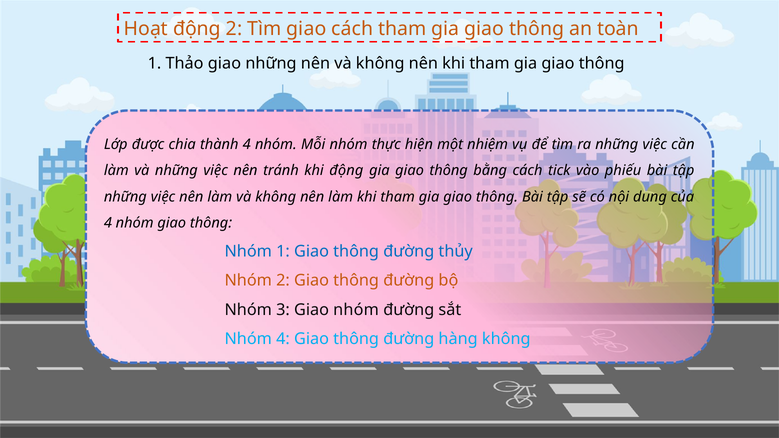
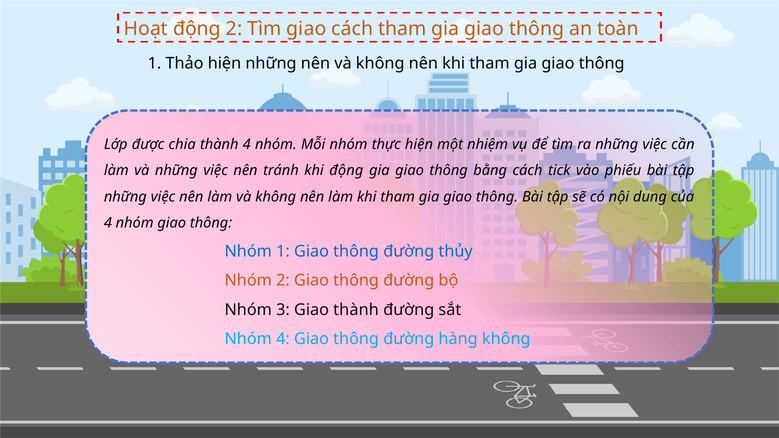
Thảo giao: giao -> hiện (224, 63)
Giao nhóm: nhóm -> thành (356, 310)
